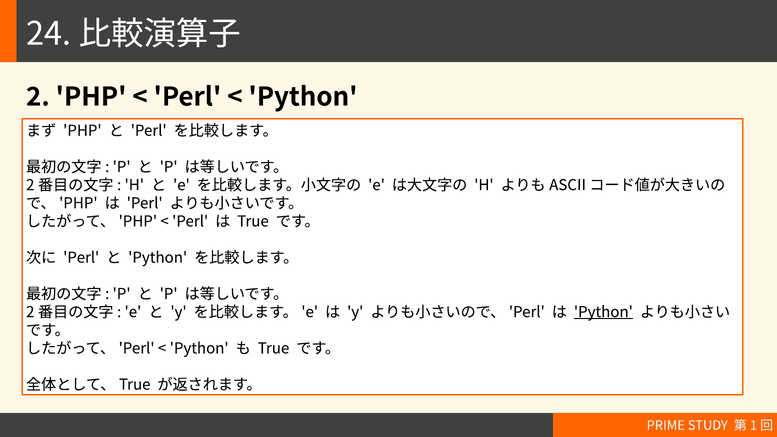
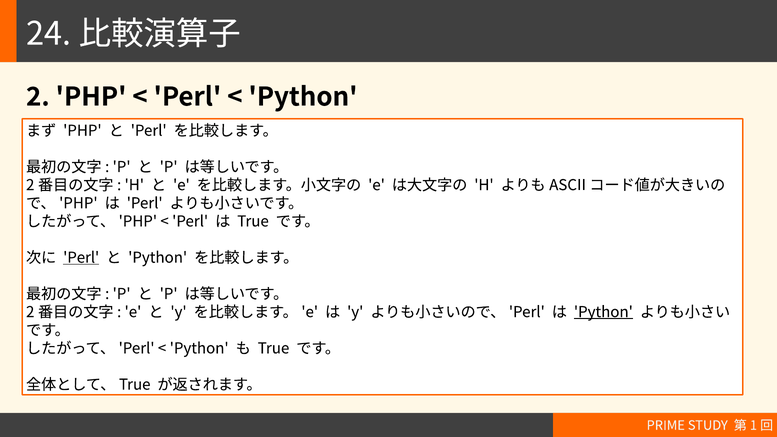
Perl underline: none -> present (81, 258)
